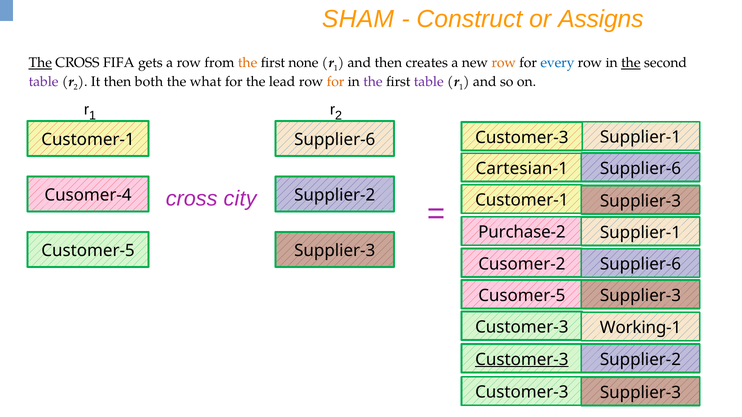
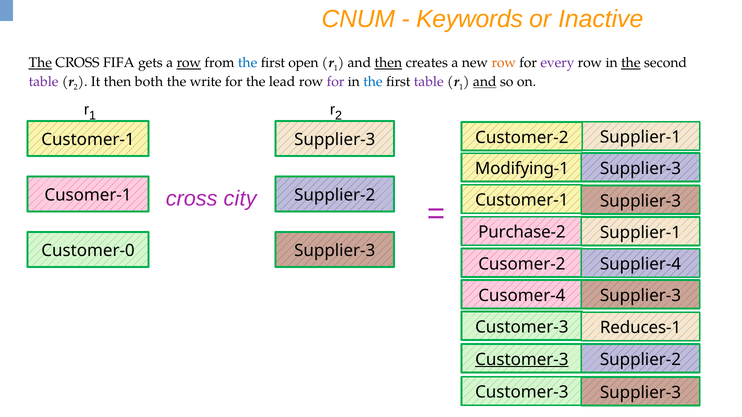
SHAM: SHAM -> CNUM (358, 19)
Construct: Construct -> Keywords (470, 19)
Assigns: Assigns -> Inactive (601, 19)
row underline: none -> present (189, 63)
the colour: orange -> blue (248, 63)
none: none -> open (303, 63)
then underline: none -> present (388, 63)
every colour: blue -> purple (557, 63)
what: what -> write (206, 82)
for colour: orange -> purple (336, 82)
the colour: purple -> blue (373, 82)
and underline: none -> present (485, 82)
Customer-3: Customer-3 -> Customer-2 (522, 138)
Supplier-6: Supplier-6 -> Supplier-3 (335, 140)
Cartesian-1: Cartesian-1 -> Modifying-1 (522, 169)
Supplier-6: Supplier-6 -> Supplier-3 (640, 169)
Cusomer-4: Cusomer-4 -> Cusomer-1 (88, 195)
Customer-5: Customer-5 -> Customer-0 (88, 251)
Supplier-6: Supplier-6 -> Supplier-4 (640, 264)
Cusomer-5: Cusomer-5 -> Cusomer-4 (522, 296)
Working-1: Working-1 -> Reduces-1 (641, 328)
